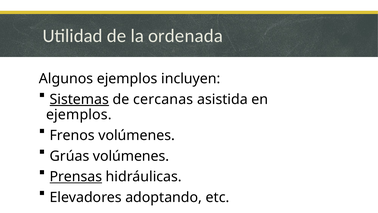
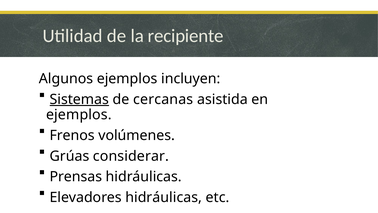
ordenada: ordenada -> recipiente (186, 36)
Grúas volúmenes: volúmenes -> considerar (131, 156)
Prensas underline: present -> none (76, 176)
Elevadores adoptando: adoptando -> hidráulicas (164, 197)
